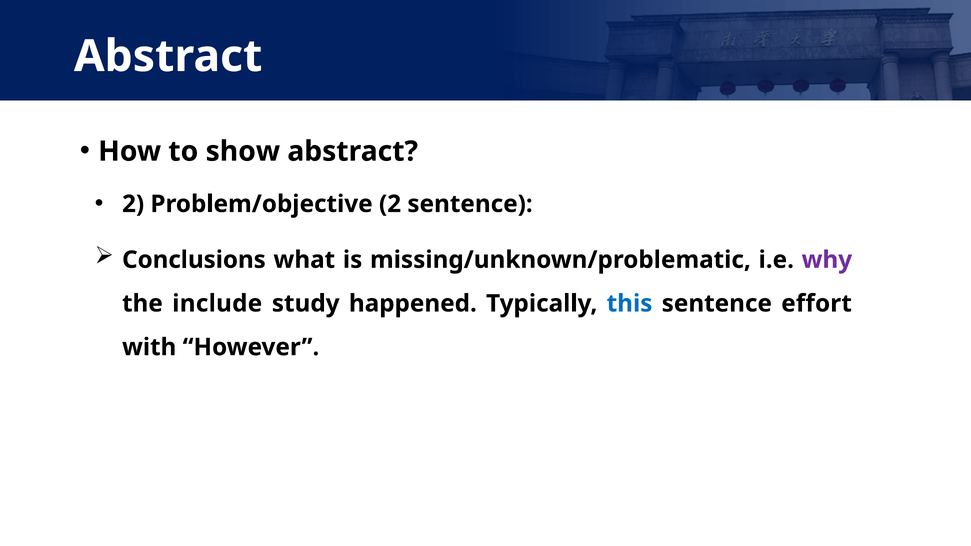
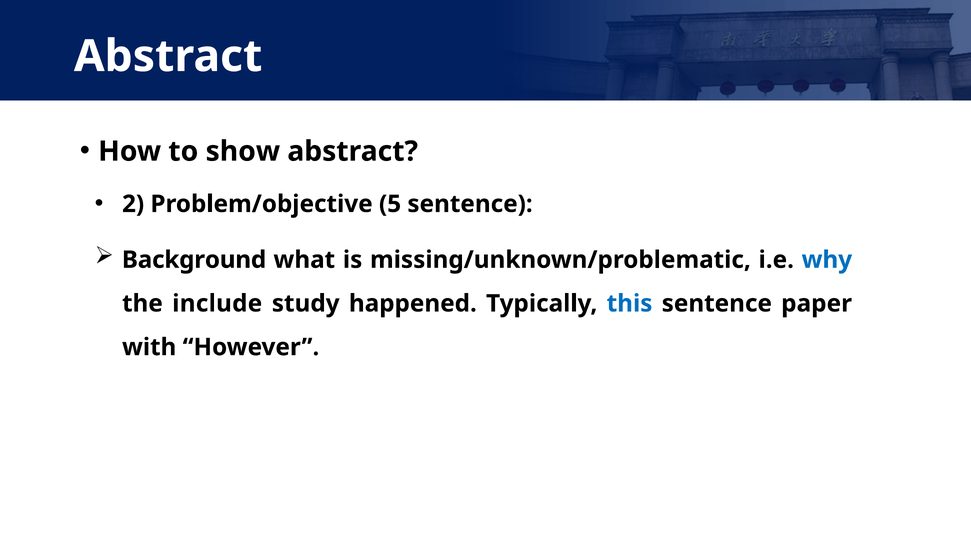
Problem/objective 2: 2 -> 5 (390, 204)
Conclusions: Conclusions -> Background (194, 260)
why colour: purple -> blue (827, 260)
effort: effort -> paper (817, 304)
